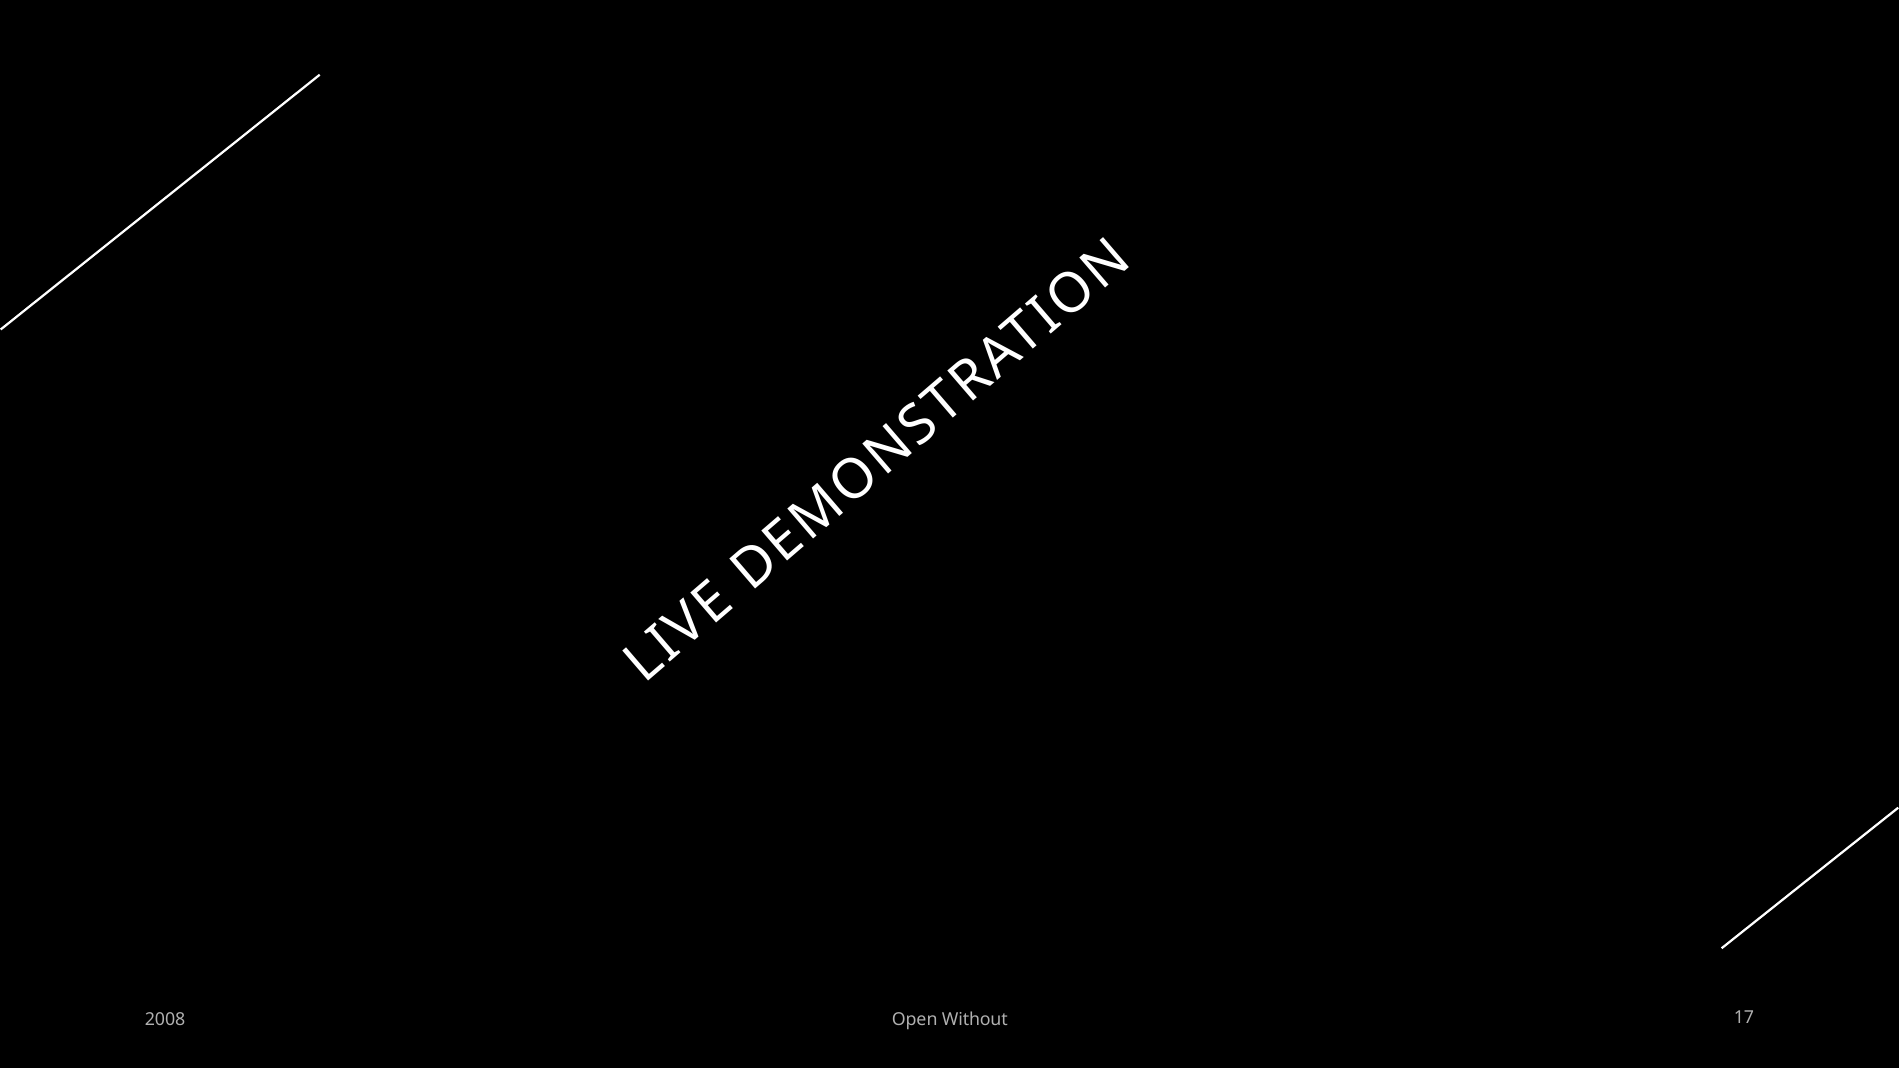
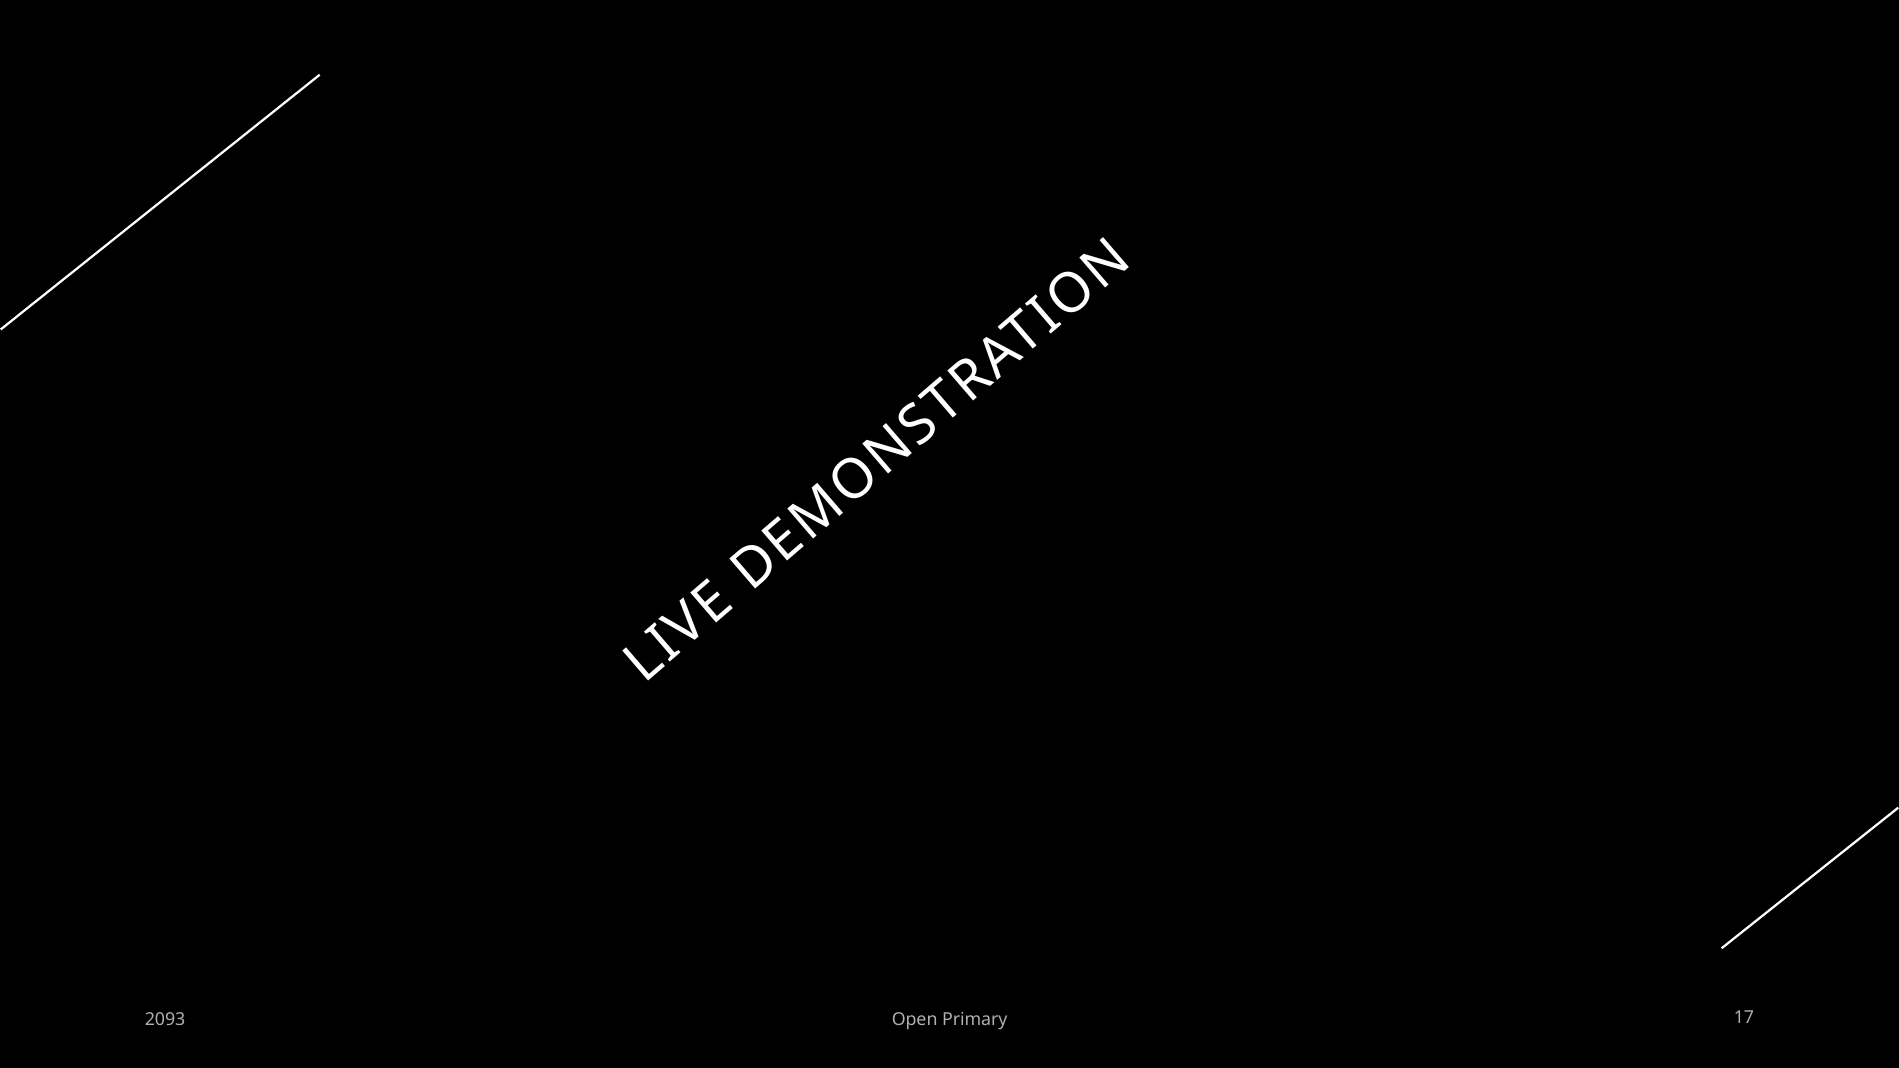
2008: 2008 -> 2093 (165, 1020)
Without: Without -> Primary (975, 1020)
